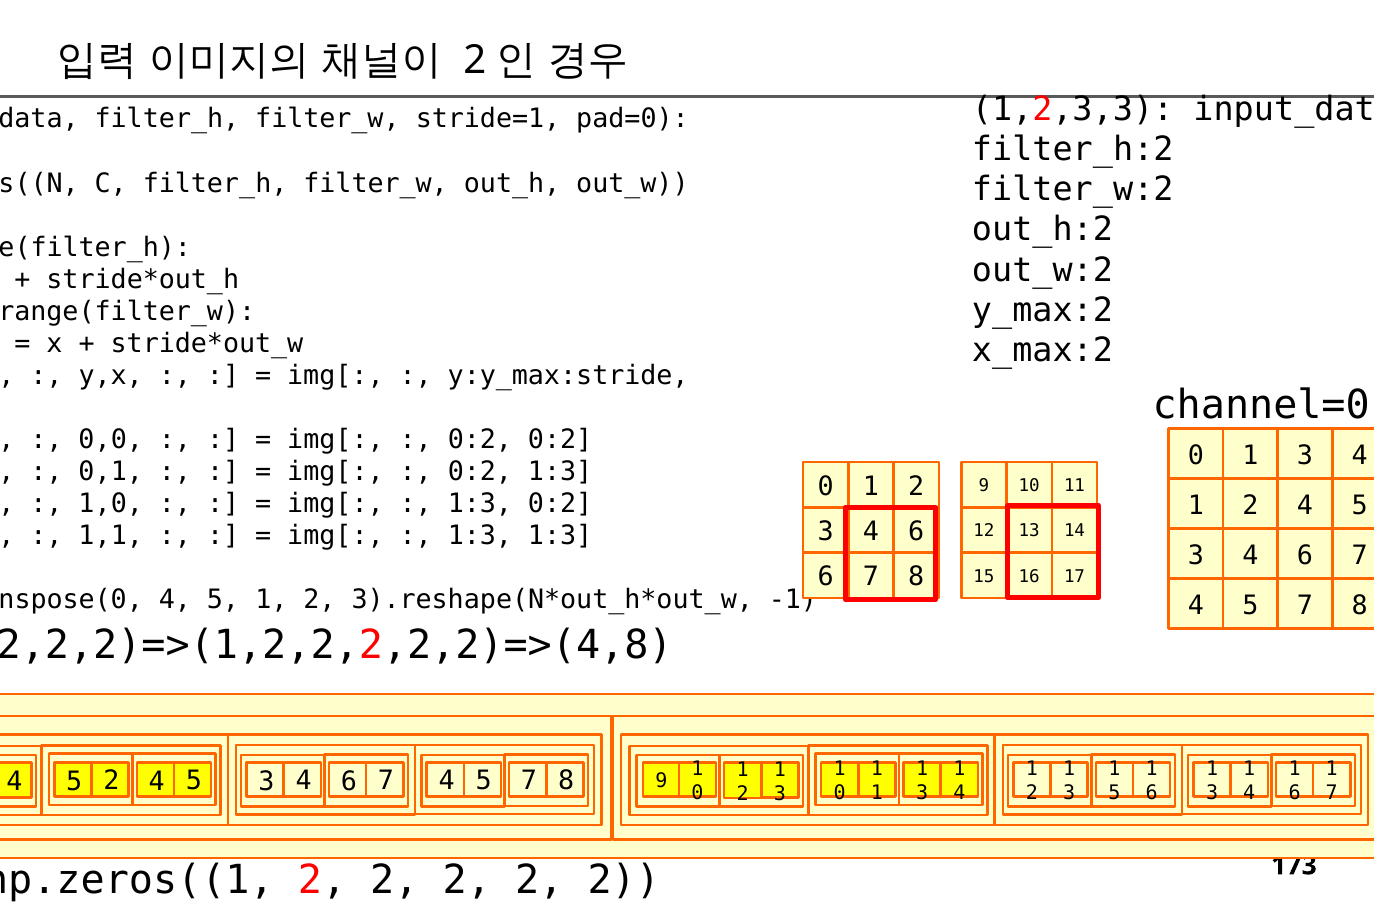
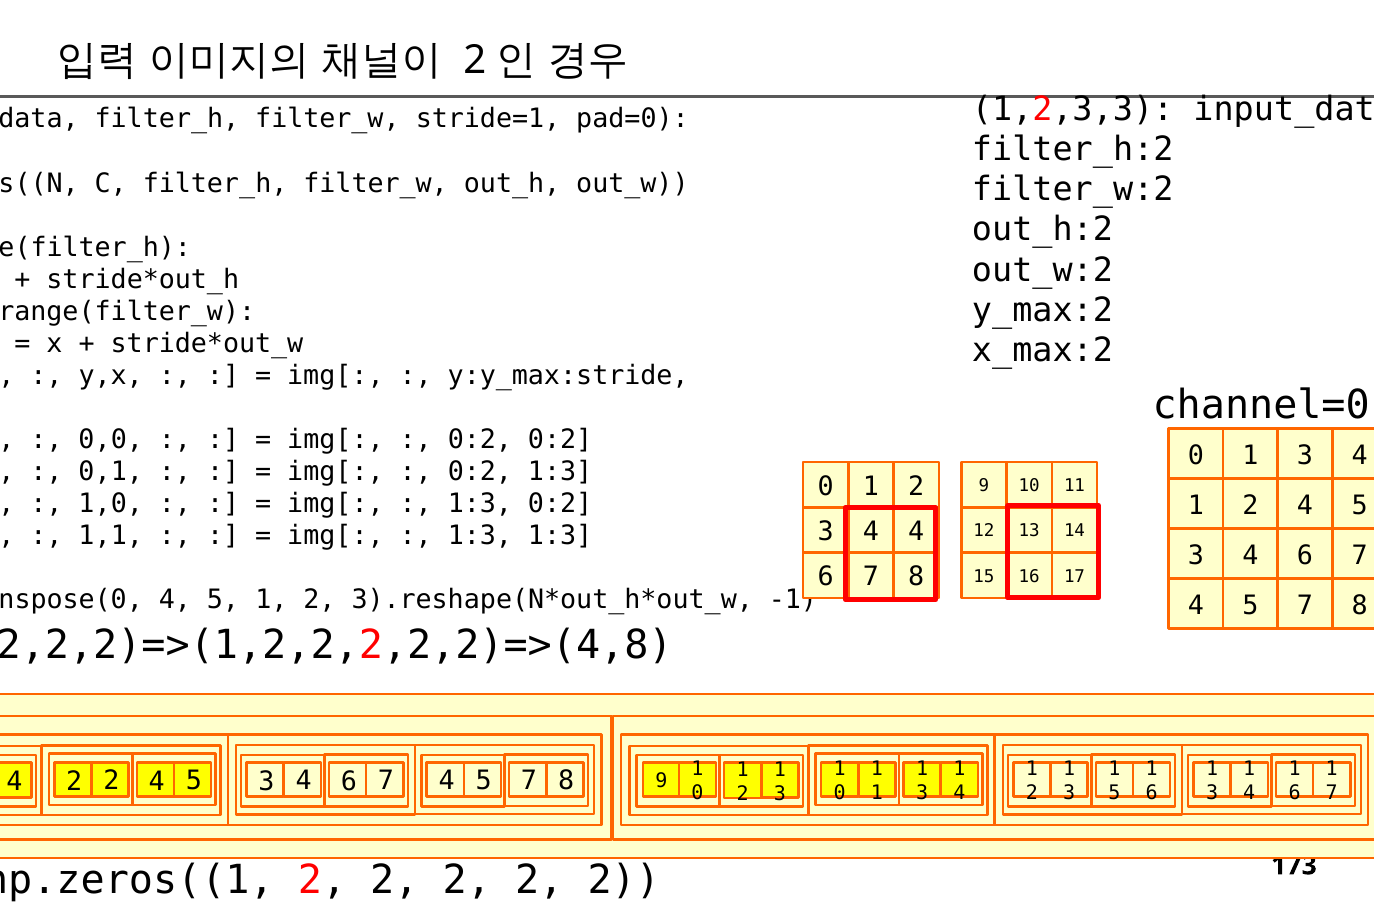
6: 6 -> 4 (916, 532)
5: 5 -> 2 (74, 782)
